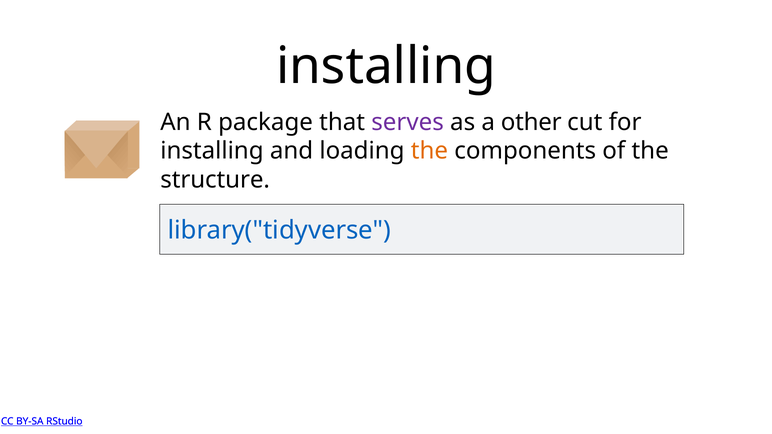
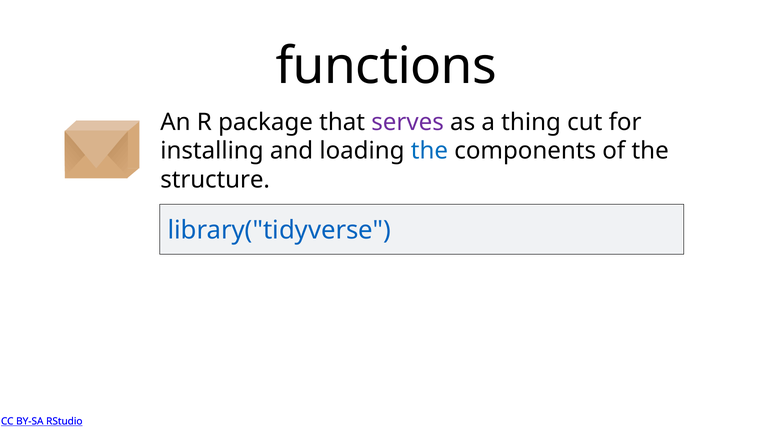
installing: installing -> functions (386, 66)
other: other -> thing (531, 122)
the colour: orange -> blue (429, 151)
